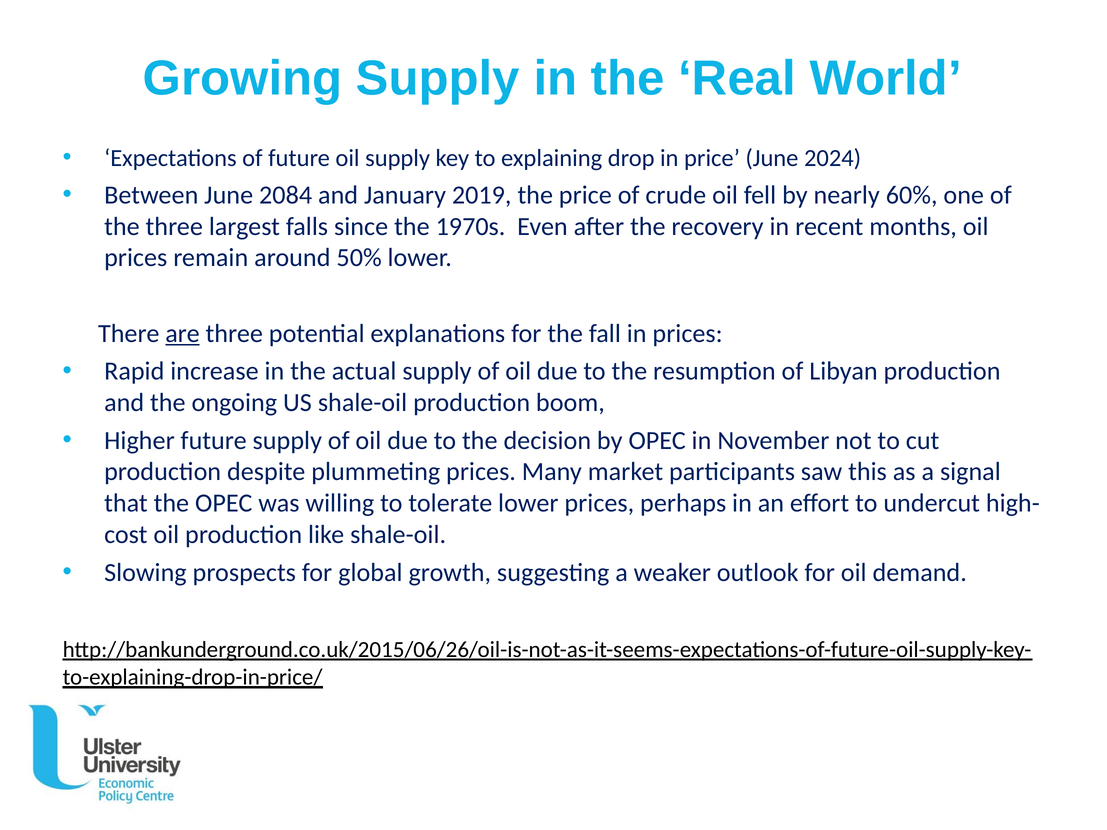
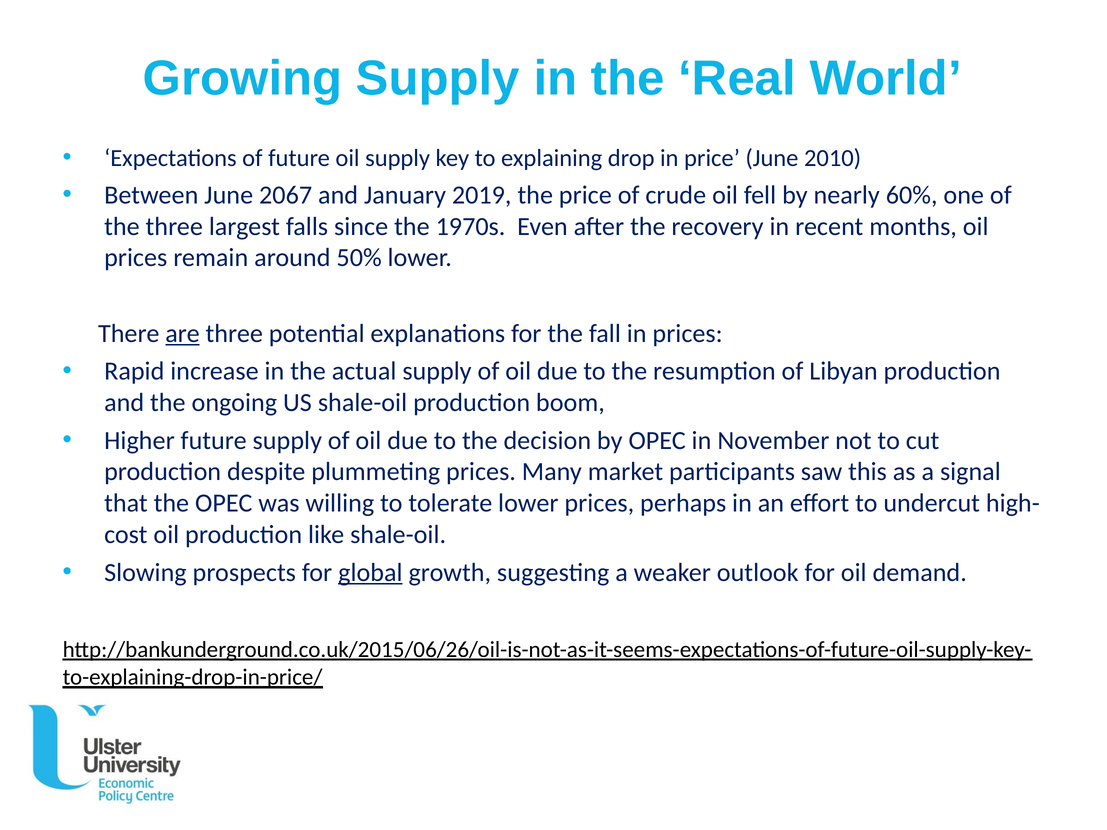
2024: 2024 -> 2010 (833, 158)
2084: 2084 -> 2067 (286, 195)
global underline: none -> present (370, 573)
